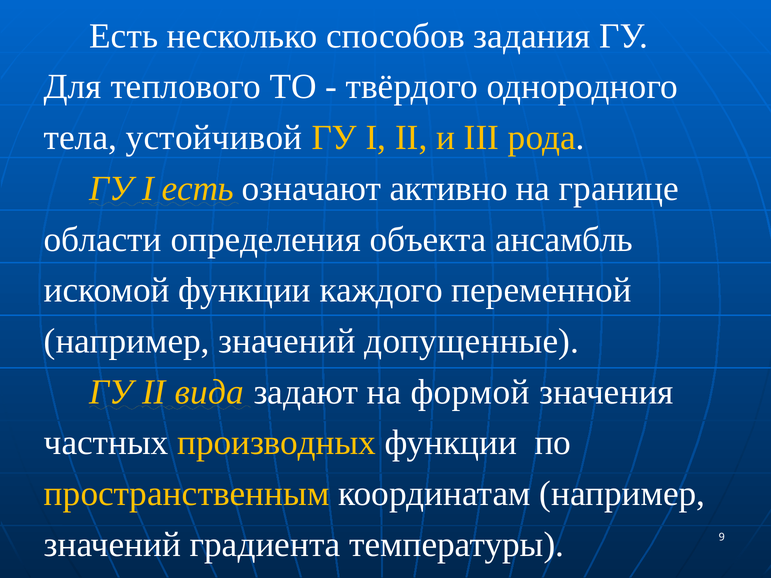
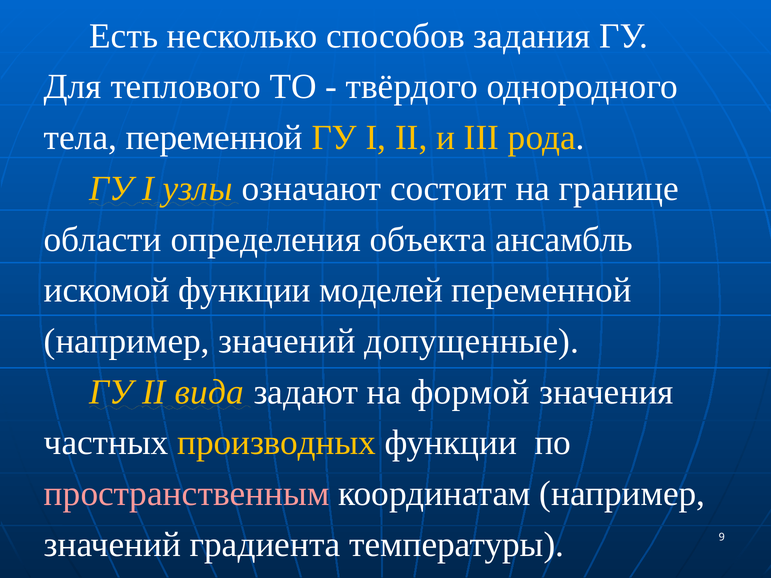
тела устойчивой: устойчивой -> переменной (214, 138)
I есть: есть -> узлы (198, 189)
активно: активно -> состоит (448, 189)
каждого: каждого -> моделей (381, 290)
пространственным colour: yellow -> pink (187, 494)
